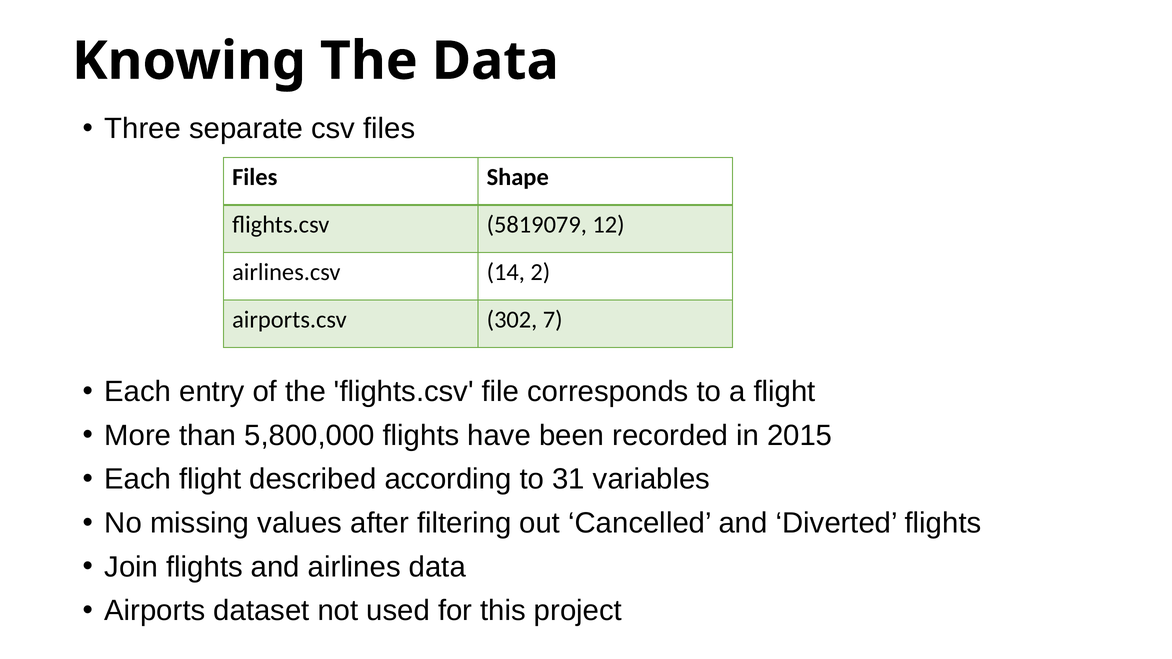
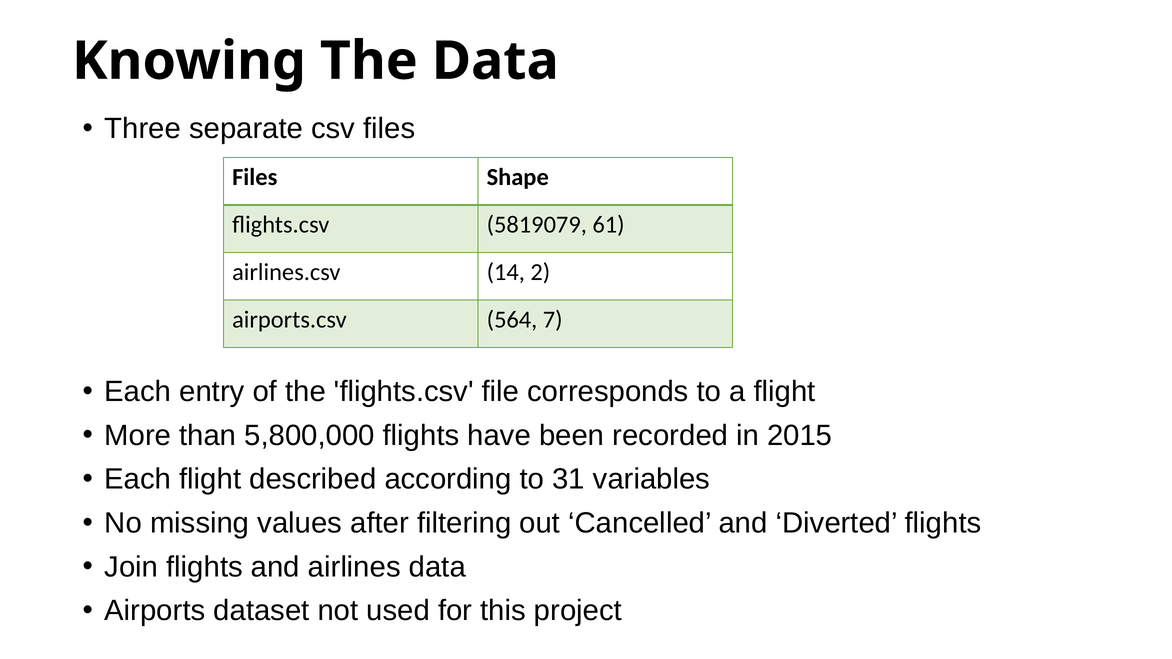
12: 12 -> 61 (608, 225)
302: 302 -> 564 (512, 320)
